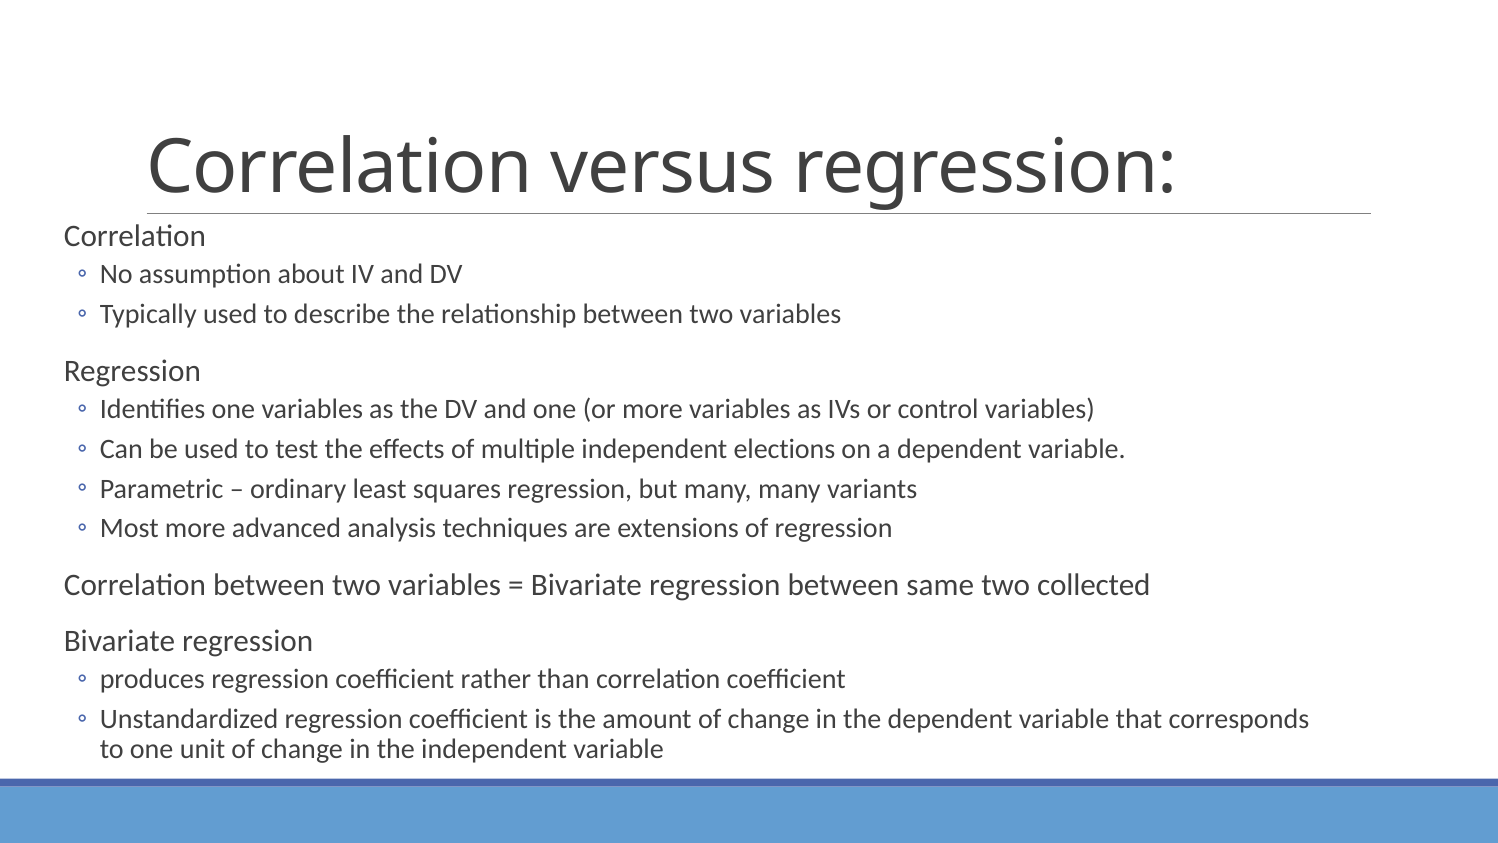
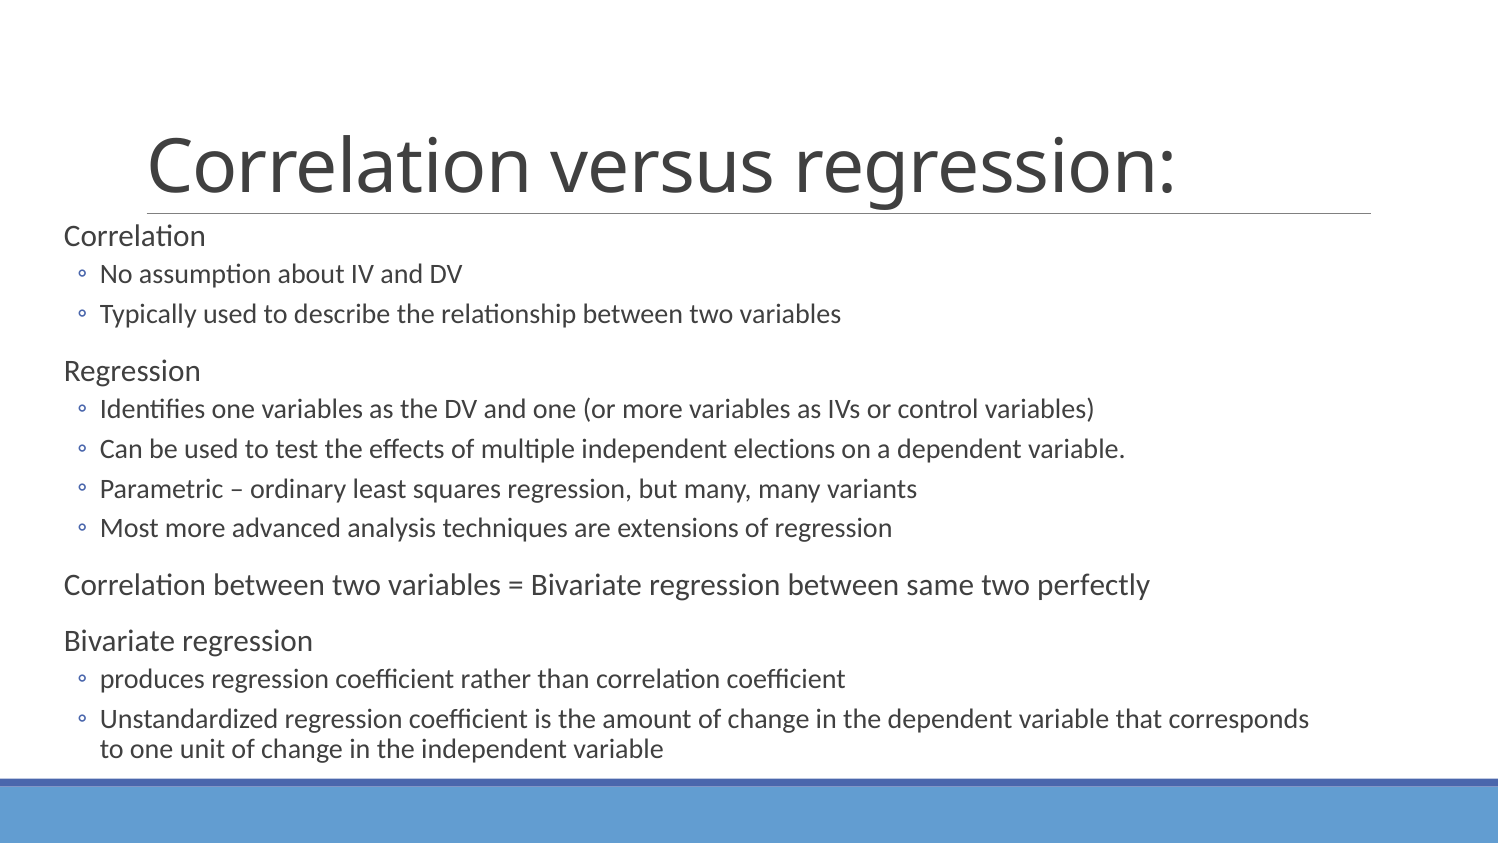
collected: collected -> perfectly (1094, 585)
